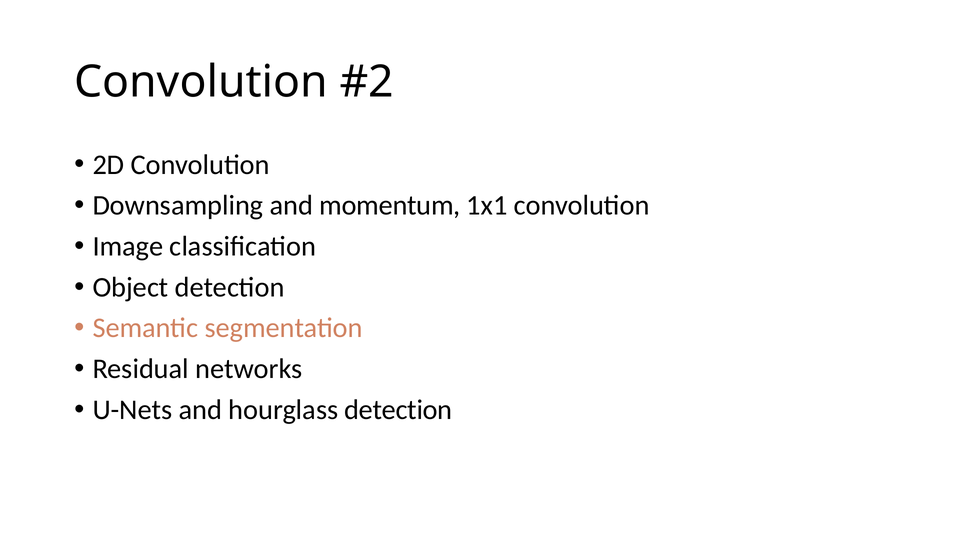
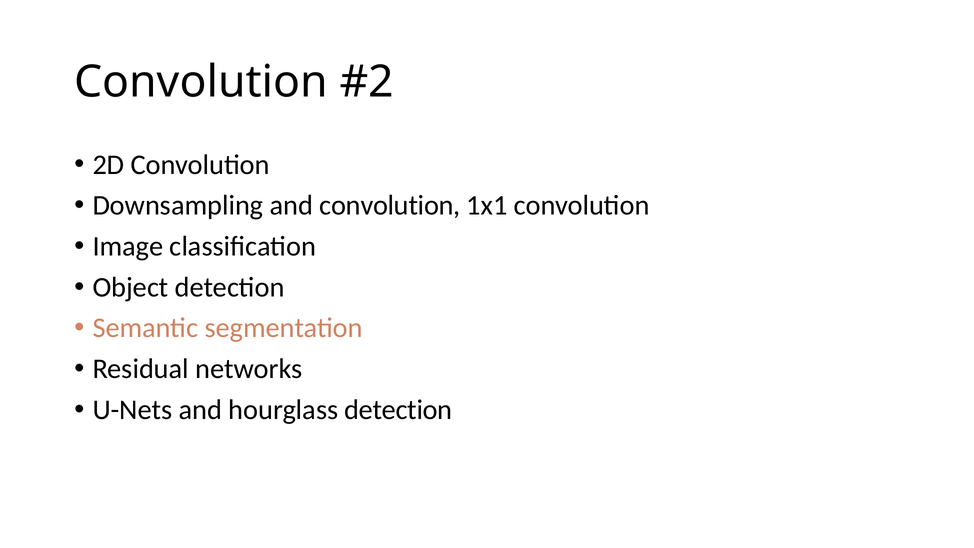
and momentum: momentum -> convolution (390, 206)
